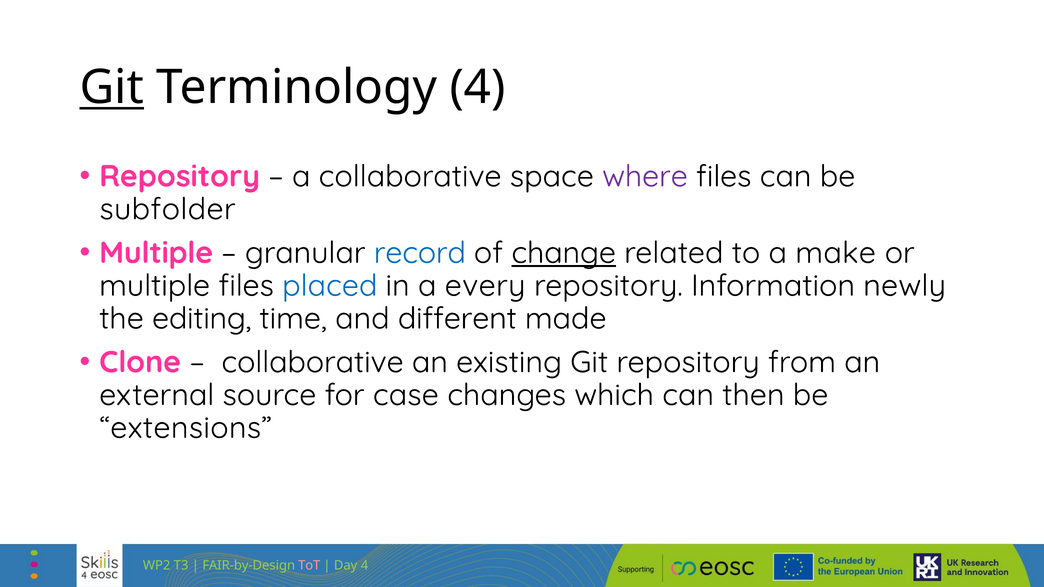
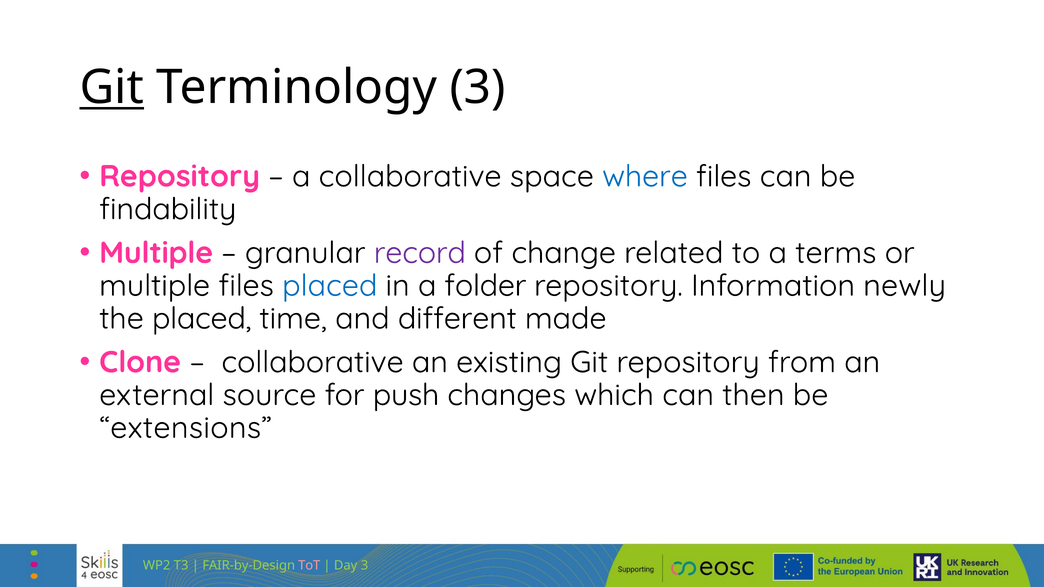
Terminology 4: 4 -> 3 (478, 88)
where colour: purple -> blue (645, 176)
subfolder: subfolder -> findability (168, 209)
record colour: blue -> purple (420, 253)
change underline: present -> none (564, 253)
make: make -> terms (836, 253)
every: every -> folder (485, 286)
the editing: editing -> placed (202, 319)
case: case -> push (406, 395)
Day 4: 4 -> 3 (364, 566)
